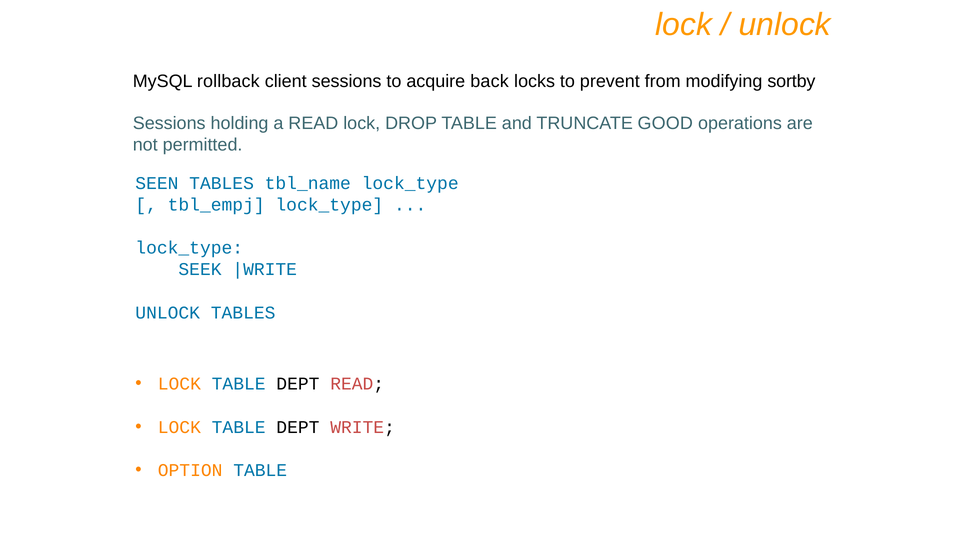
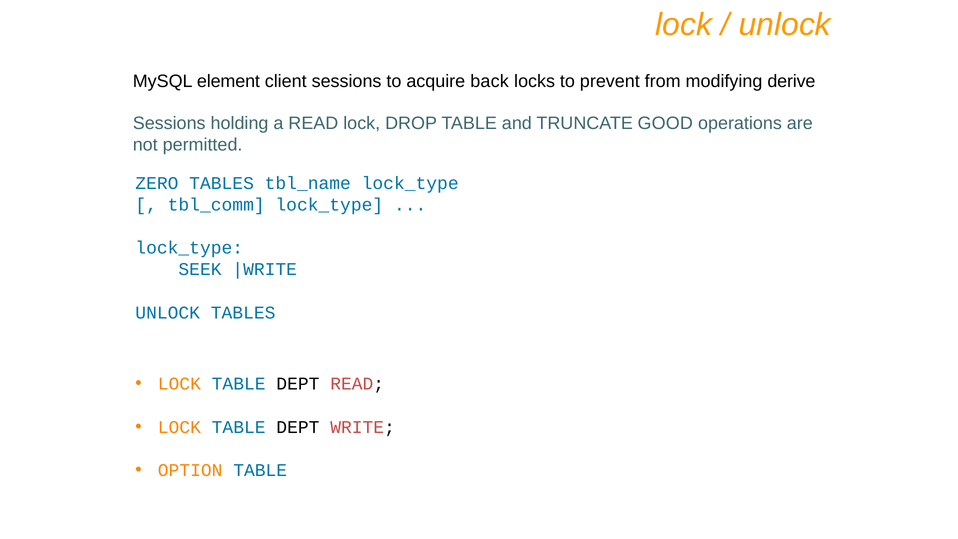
rollback: rollback -> element (228, 81)
sortby: sortby -> derive (791, 81)
SEEN: SEEN -> ZERO (157, 183)
tbl_empj: tbl_empj -> tbl_comm (216, 205)
